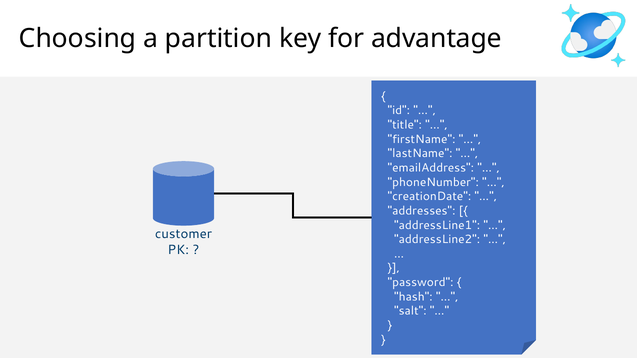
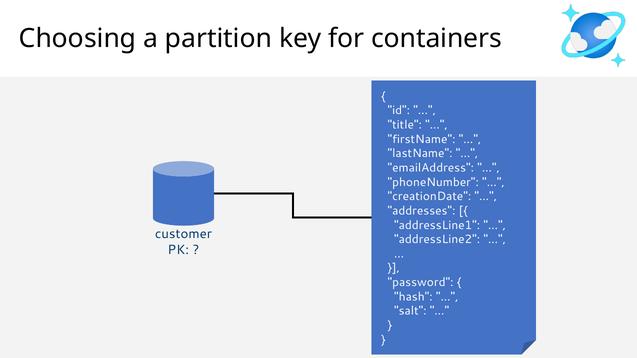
advantage: advantage -> containers (436, 38)
